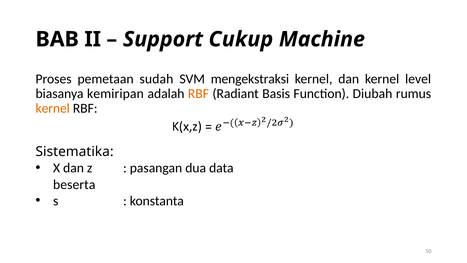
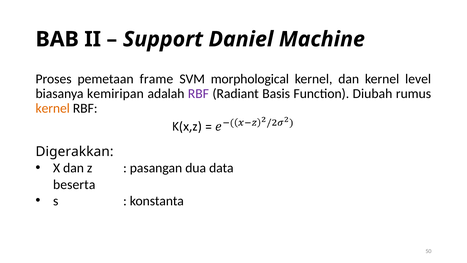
Cukup: Cukup -> Daniel (241, 39)
sudah: sudah -> frame (156, 79)
mengekstraksi: mengekstraksi -> morphological (250, 79)
RBF colour: orange -> purple (198, 94)
Sistematika: Sistematika -> Digerakkan (75, 152)
